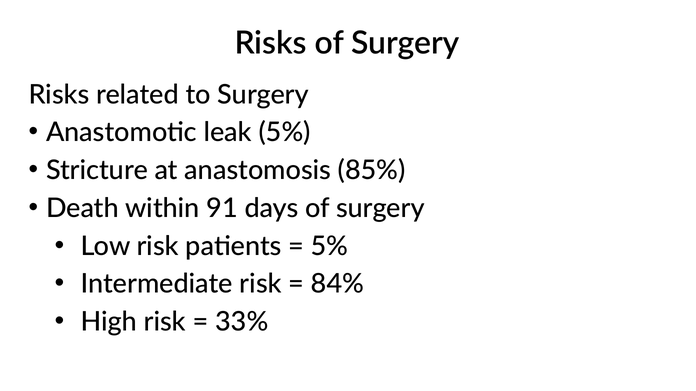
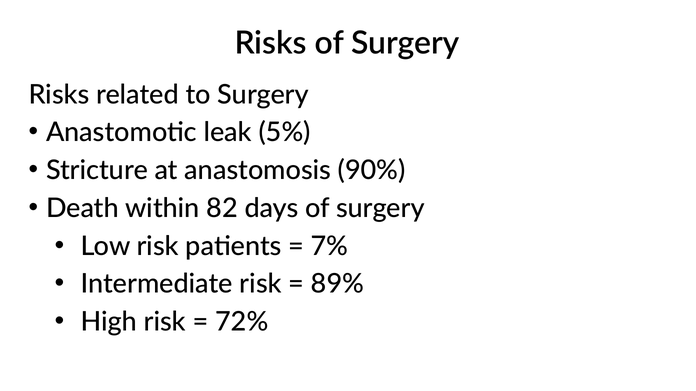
85%: 85% -> 90% (372, 171)
91: 91 -> 82 (222, 208)
5%: 5% -> 7% (330, 246)
84%: 84% -> 89% (337, 284)
33%: 33% -> 72% (242, 322)
